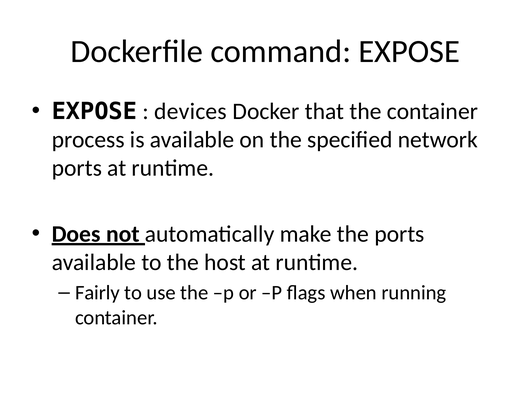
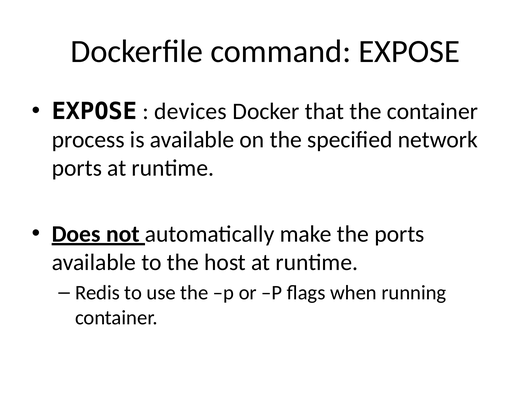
Fairly: Fairly -> Redis (97, 293)
